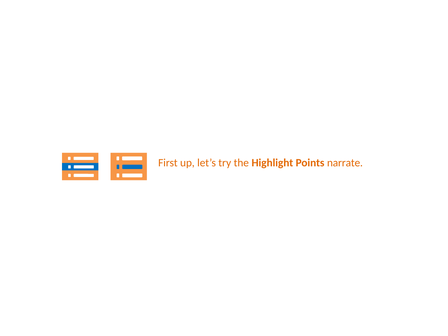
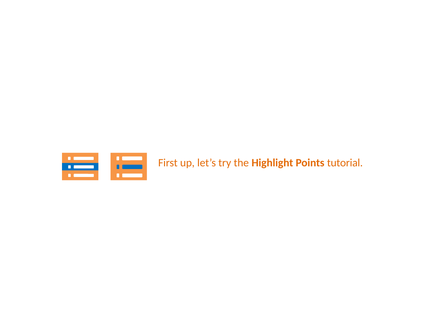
narrate: narrate -> tutorial (345, 163)
